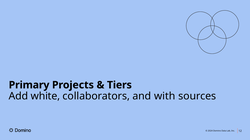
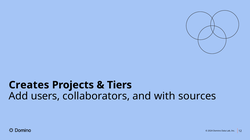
Primary: Primary -> Creates (29, 85)
white: white -> users (45, 97)
